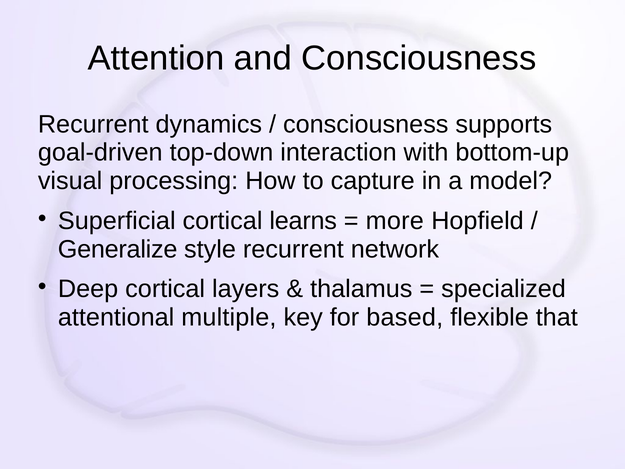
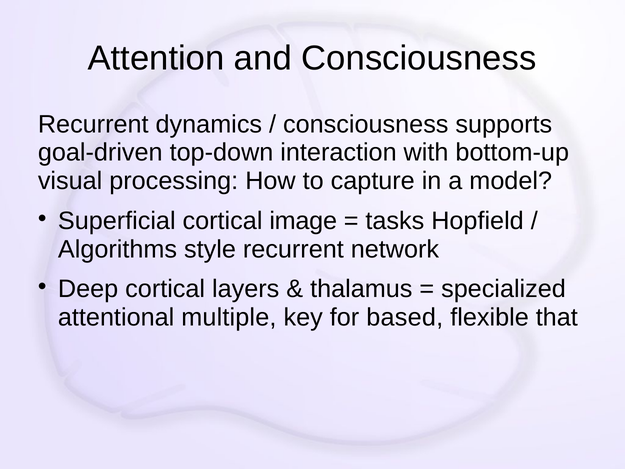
learns: learns -> image (303, 221)
more: more -> tasks (395, 221)
Generalize: Generalize -> Algorithms (118, 249)
